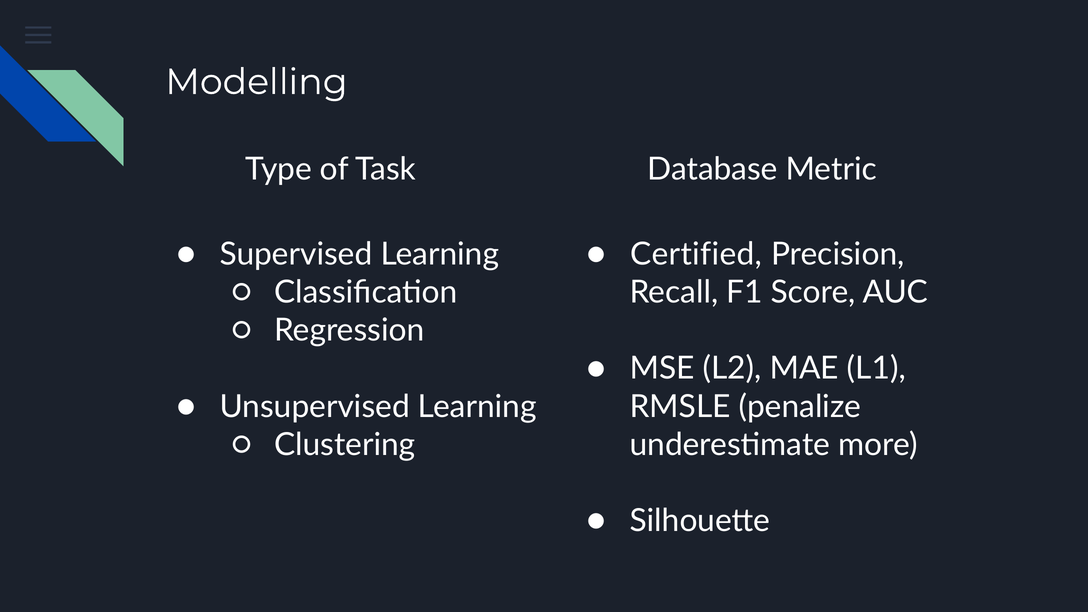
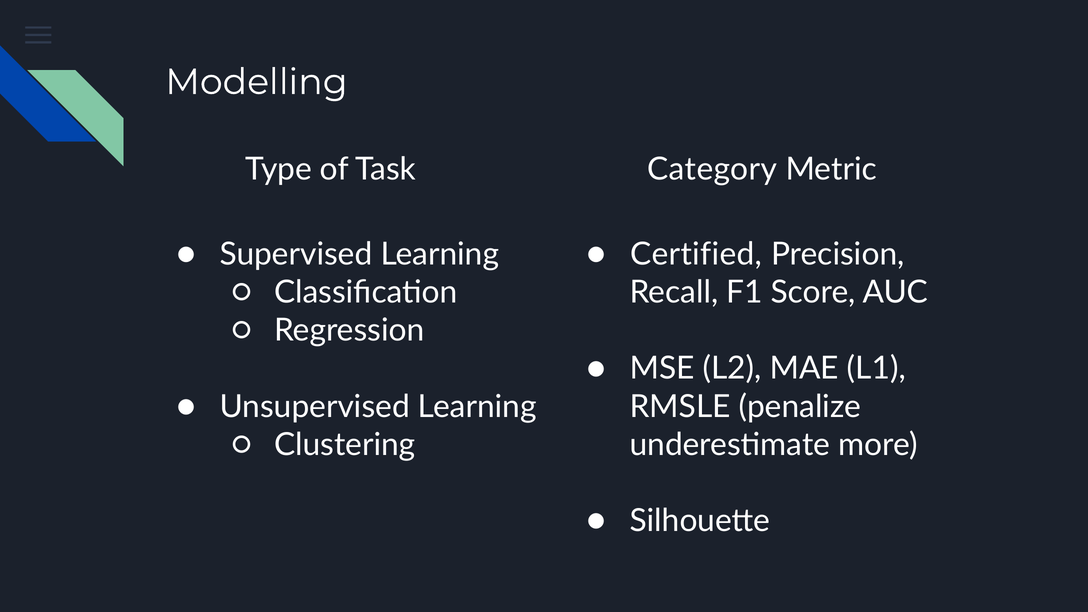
Database: Database -> Category (712, 169)
